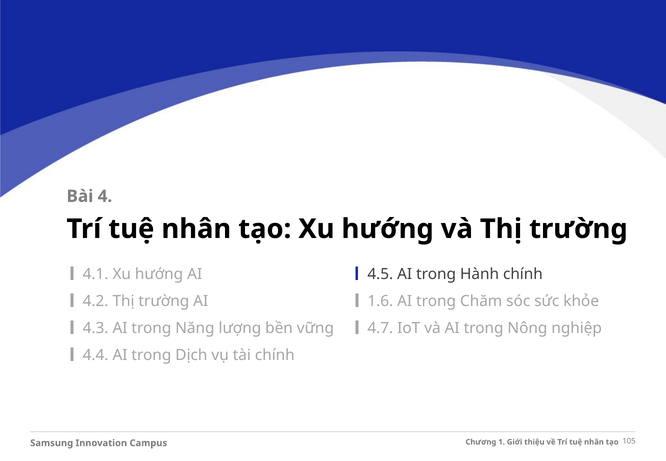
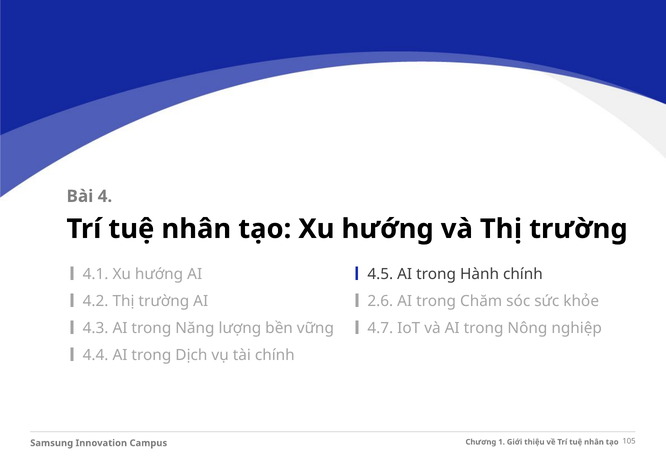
1.6: 1.6 -> 2.6 (380, 302)
